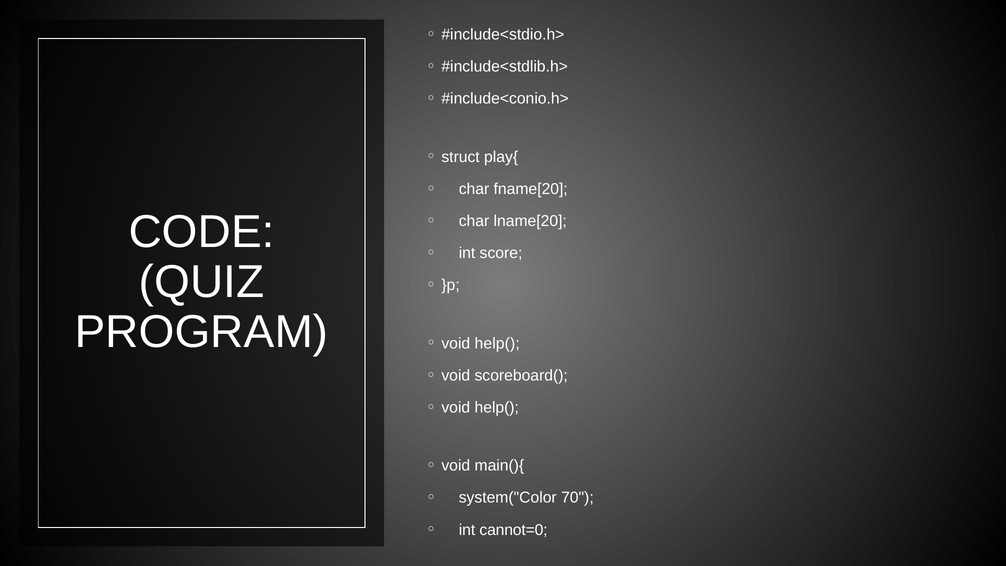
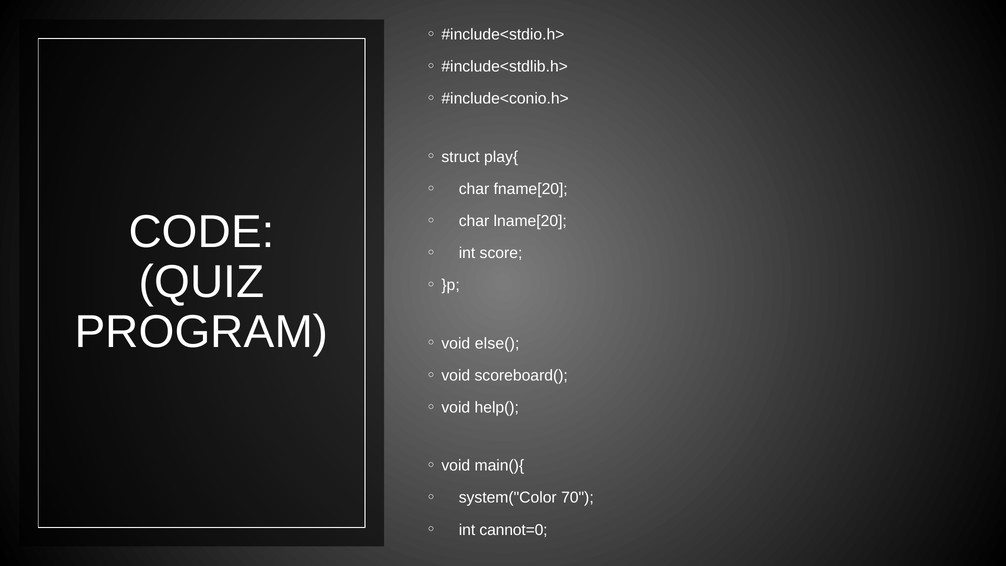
help(: help( -> else( (497, 343)
